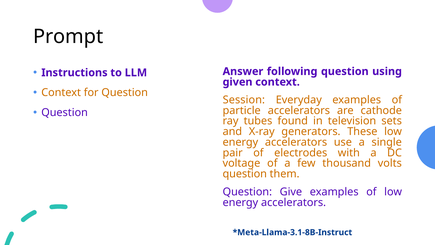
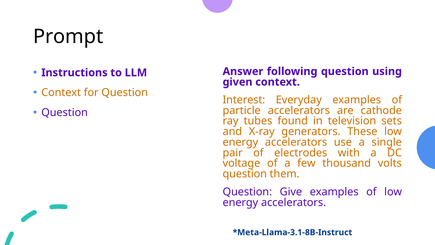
Session: Session -> Interest (244, 100)
